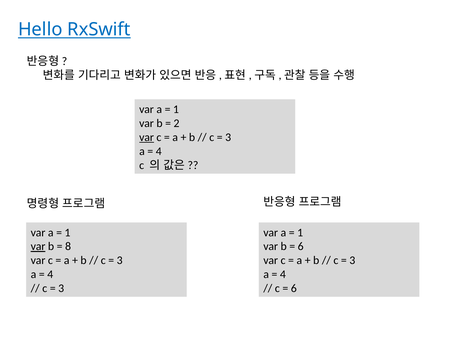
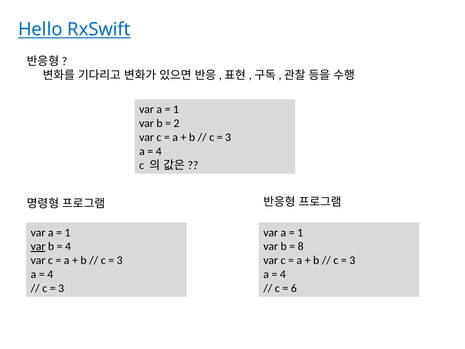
var underline: present -> none (147, 137)
8: 8 -> 4 (68, 246)
6: 6 -> 8 (301, 246)
